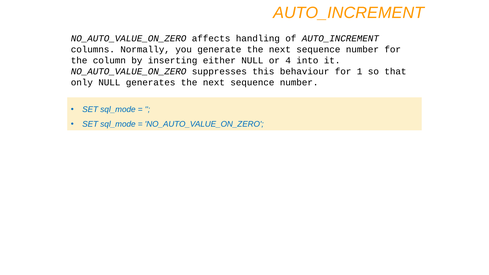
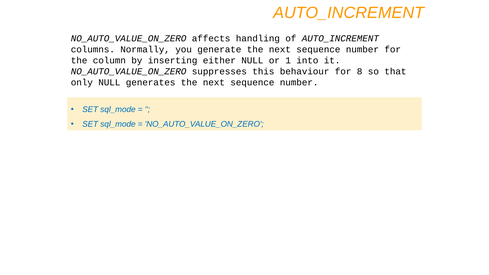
4: 4 -> 1 (288, 61)
1: 1 -> 8 (360, 72)
